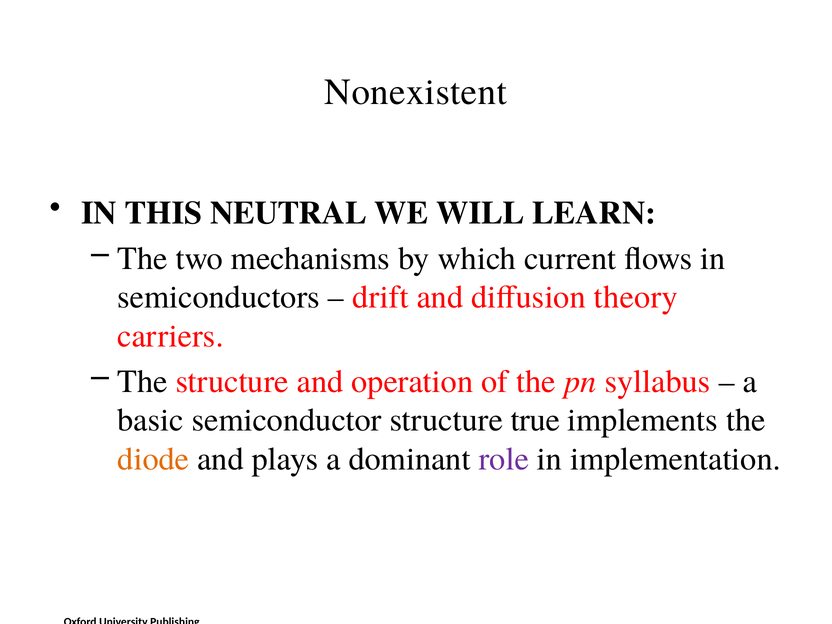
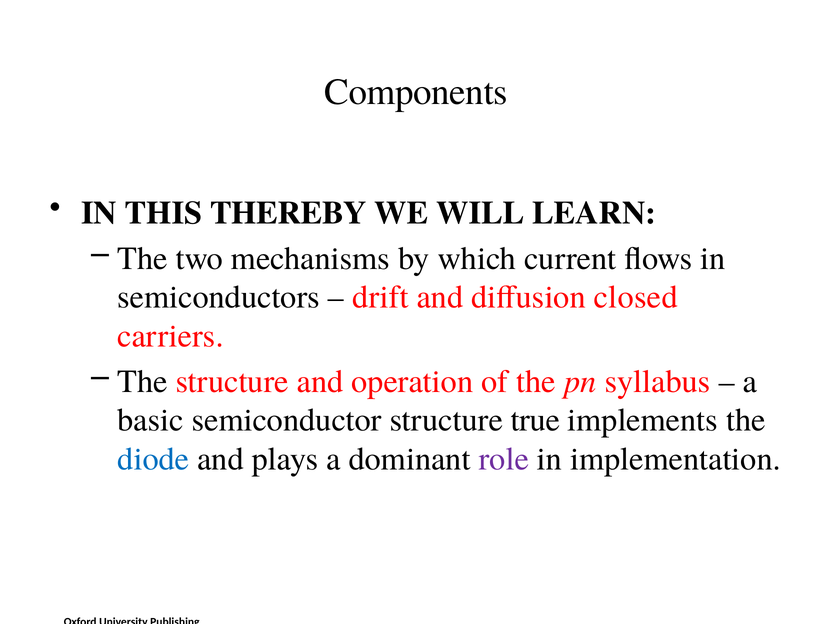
Nonexistent: Nonexistent -> Components (416, 92)
NEUTRAL: NEUTRAL -> THEREBY (288, 213)
theory: theory -> closed (636, 297)
diode colour: orange -> blue (153, 459)
